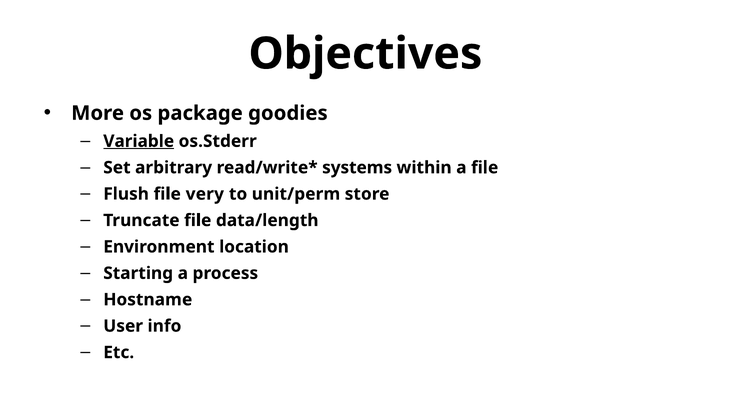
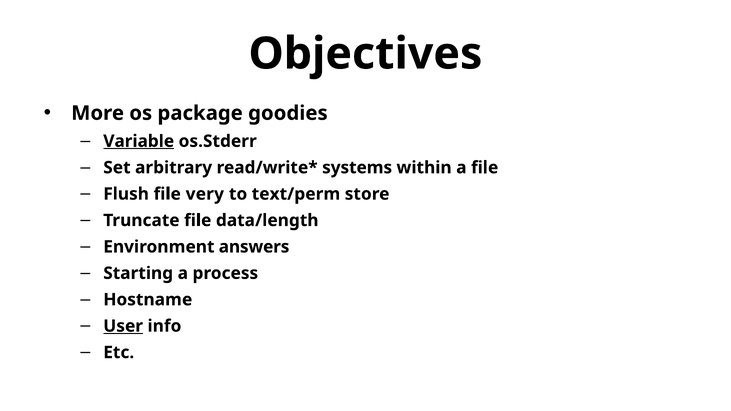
unit/perm: unit/perm -> text/perm (296, 194)
location: location -> answers (254, 247)
User underline: none -> present (123, 326)
